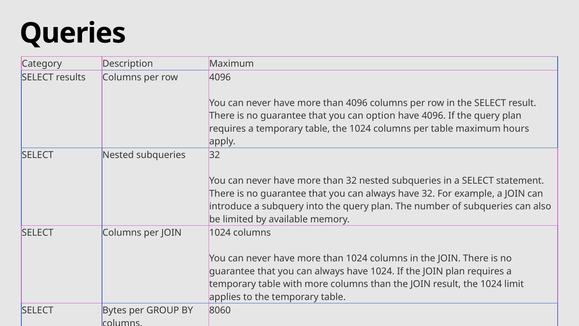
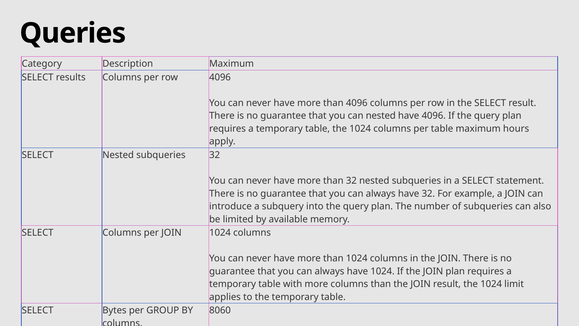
can option: option -> nested (381, 116)
